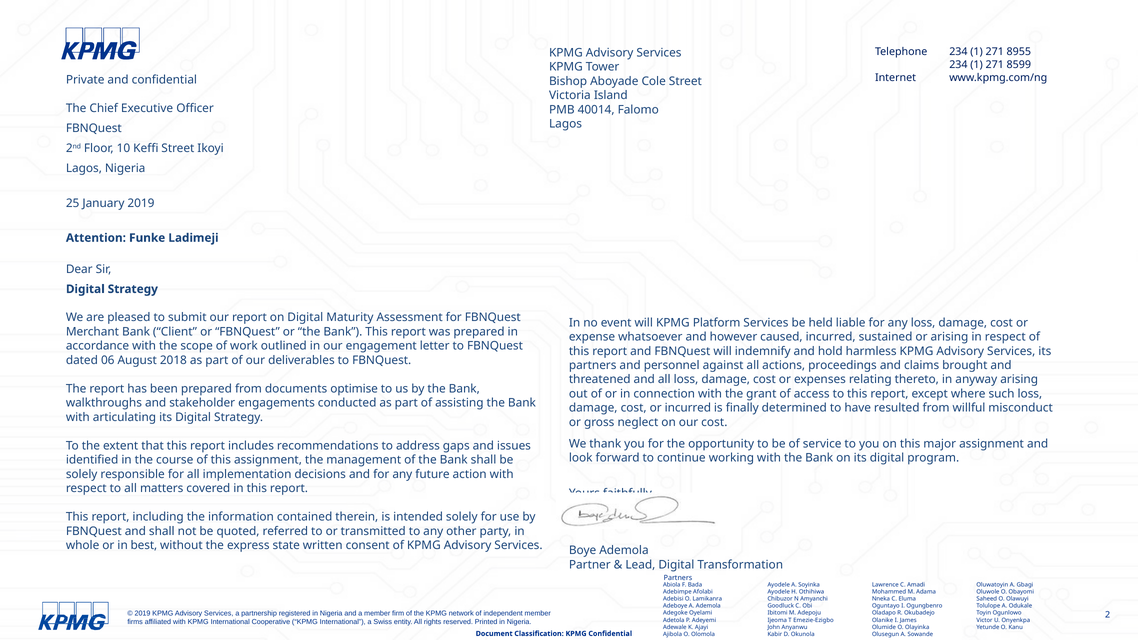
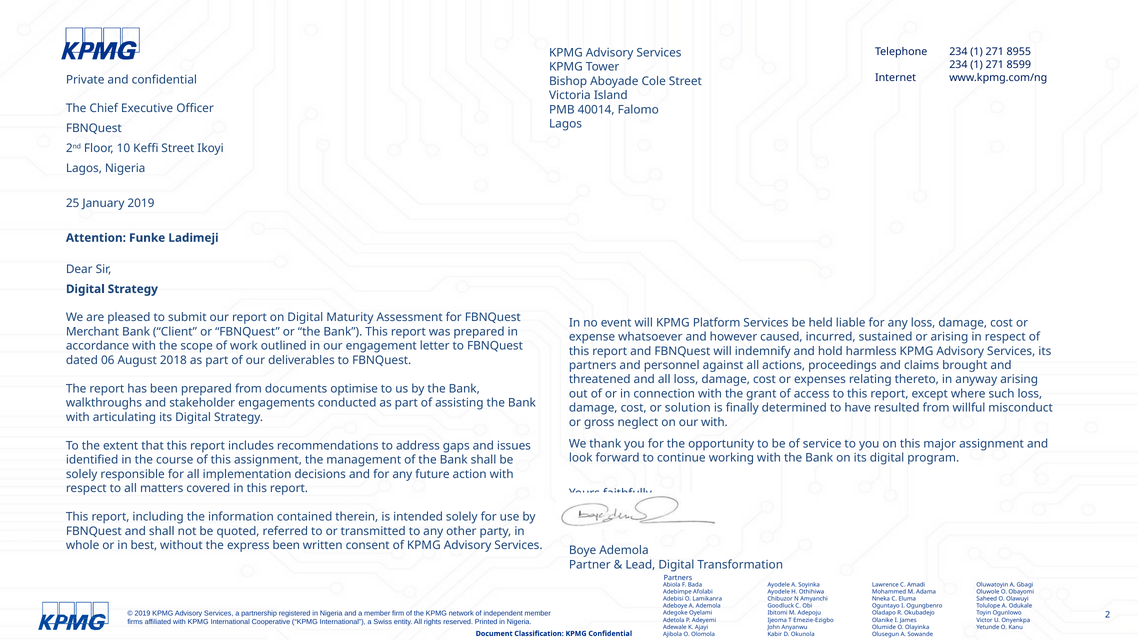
or incurred: incurred -> solution (688, 408)
our cost: cost -> with (714, 422)
express state: state -> been (286, 545)
